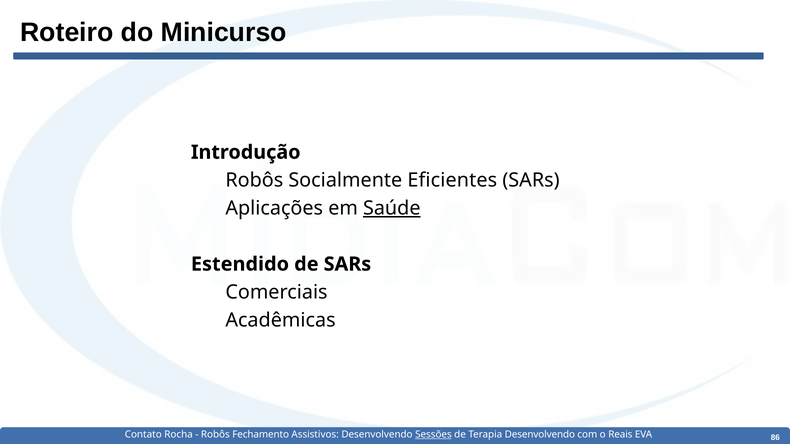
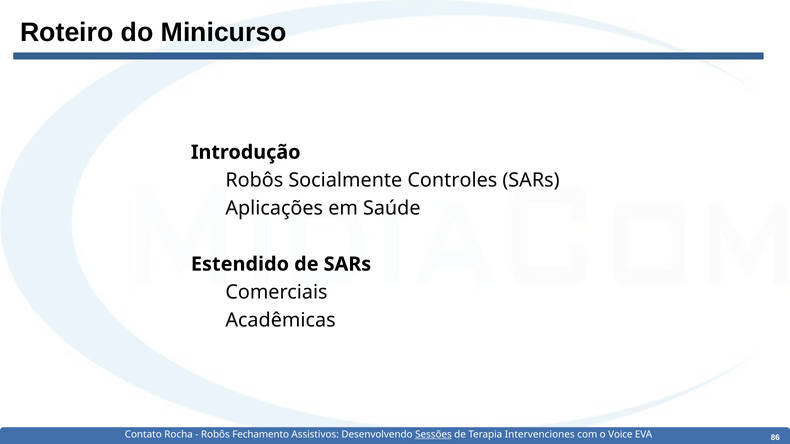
Eficientes: Eficientes -> Controles (452, 180)
Saúde underline: present -> none (392, 208)
Terapia Desenvolvendo: Desenvolvendo -> Intervenciones (540, 435)
Reais: Reais -> Voice (620, 435)
